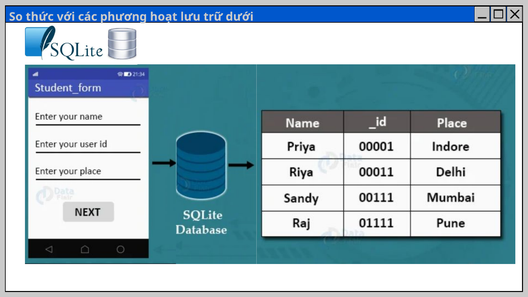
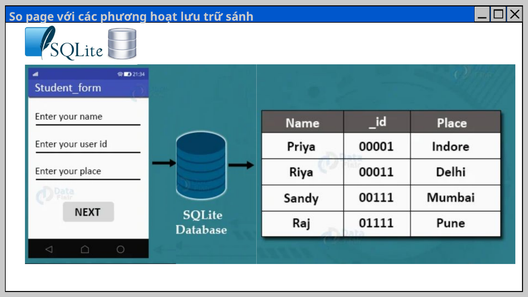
thức: thức -> page (40, 17)
dưới: dưới -> sánh (240, 17)
